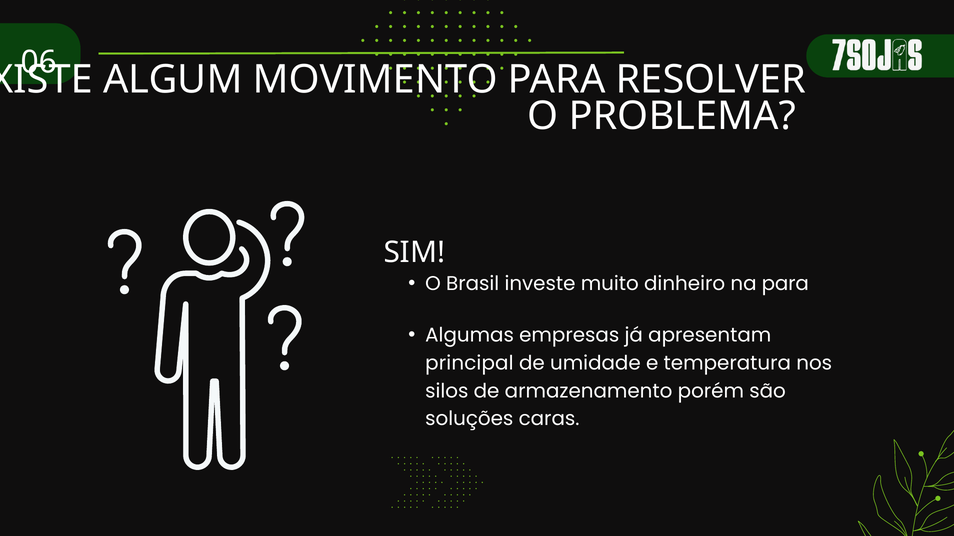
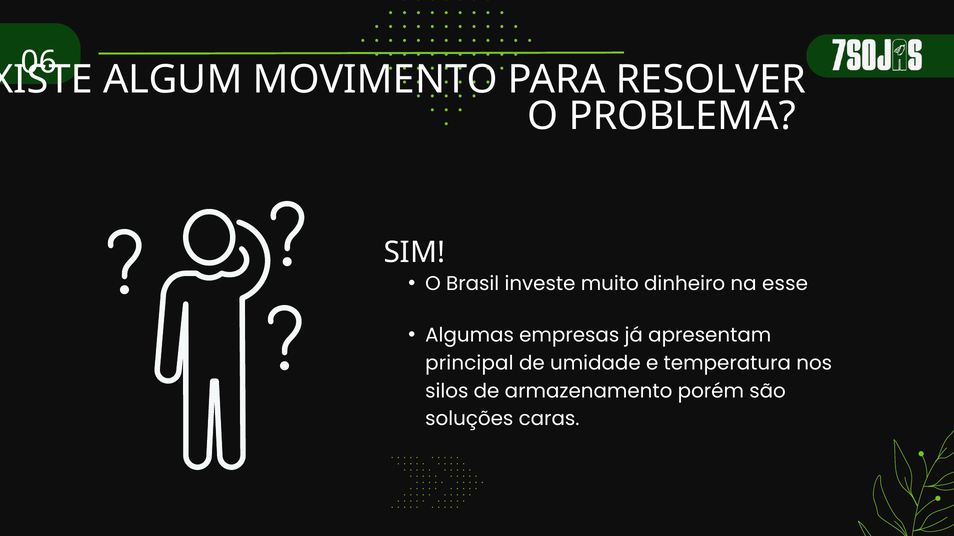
na para: para -> esse (785, 284)
